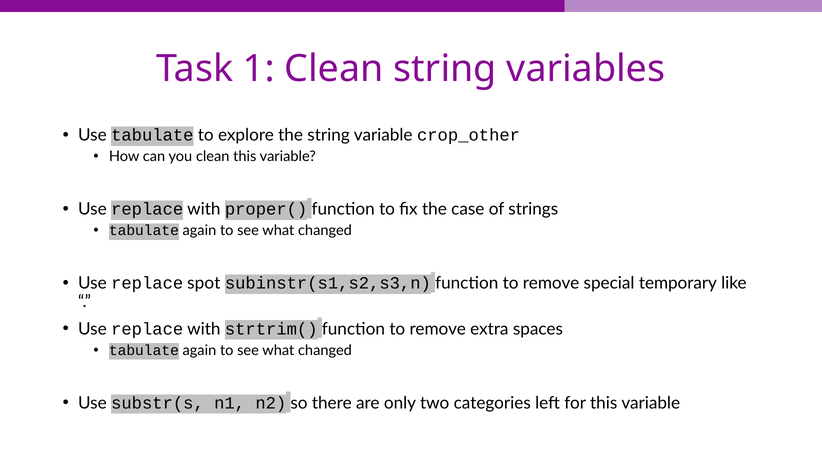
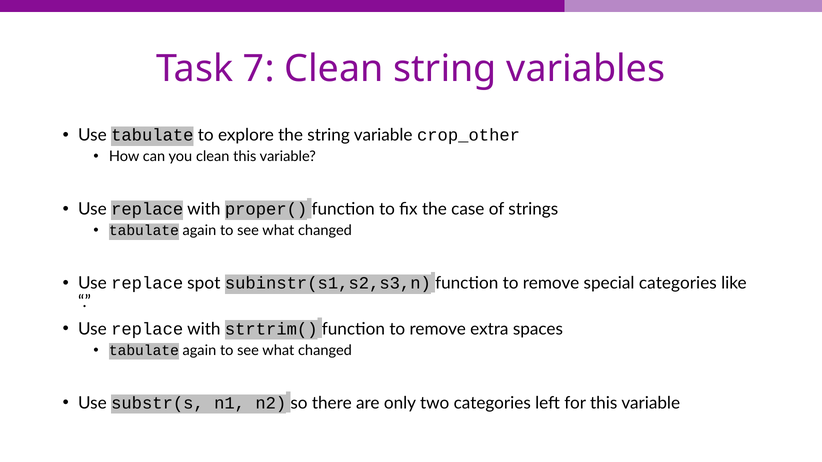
1: 1 -> 7 (259, 69)
special temporary: temporary -> categories (678, 284)
